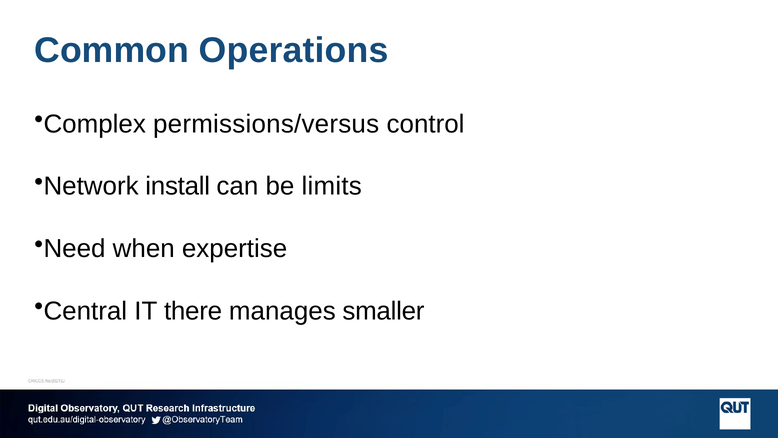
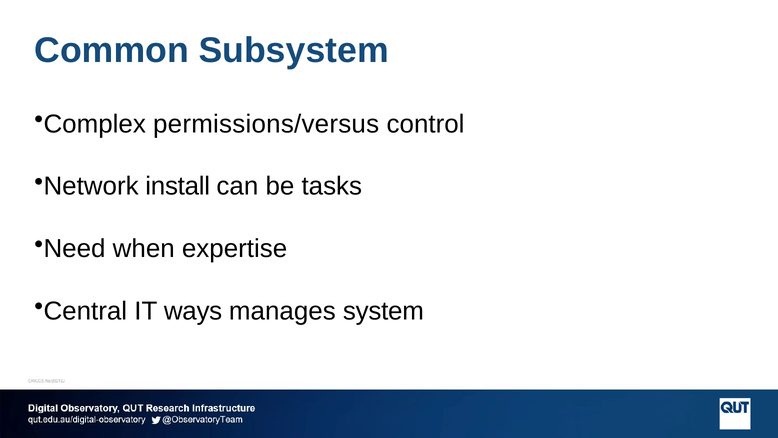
Operations: Operations -> Subsystem (294, 50)
limits: limits -> tasks (332, 186)
there: there -> ways (193, 311)
smaller: smaller -> system (383, 311)
